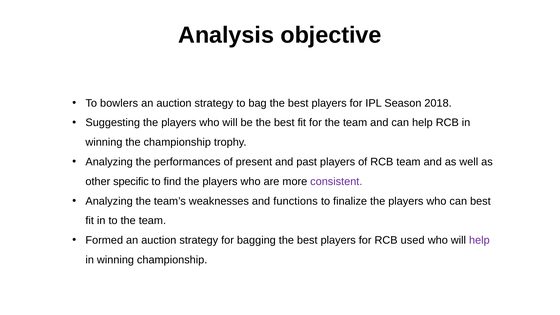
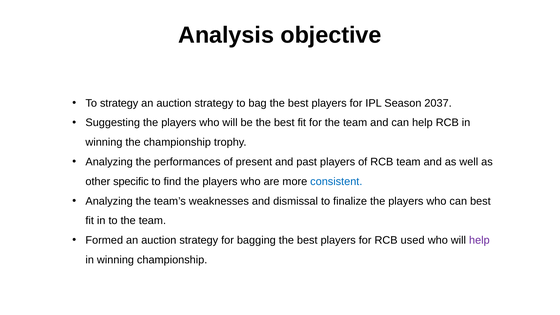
To bowlers: bowlers -> strategy (119, 103)
2018: 2018 -> 2037 (438, 103)
consistent colour: purple -> blue (336, 181)
functions: functions -> dismissal (296, 201)
